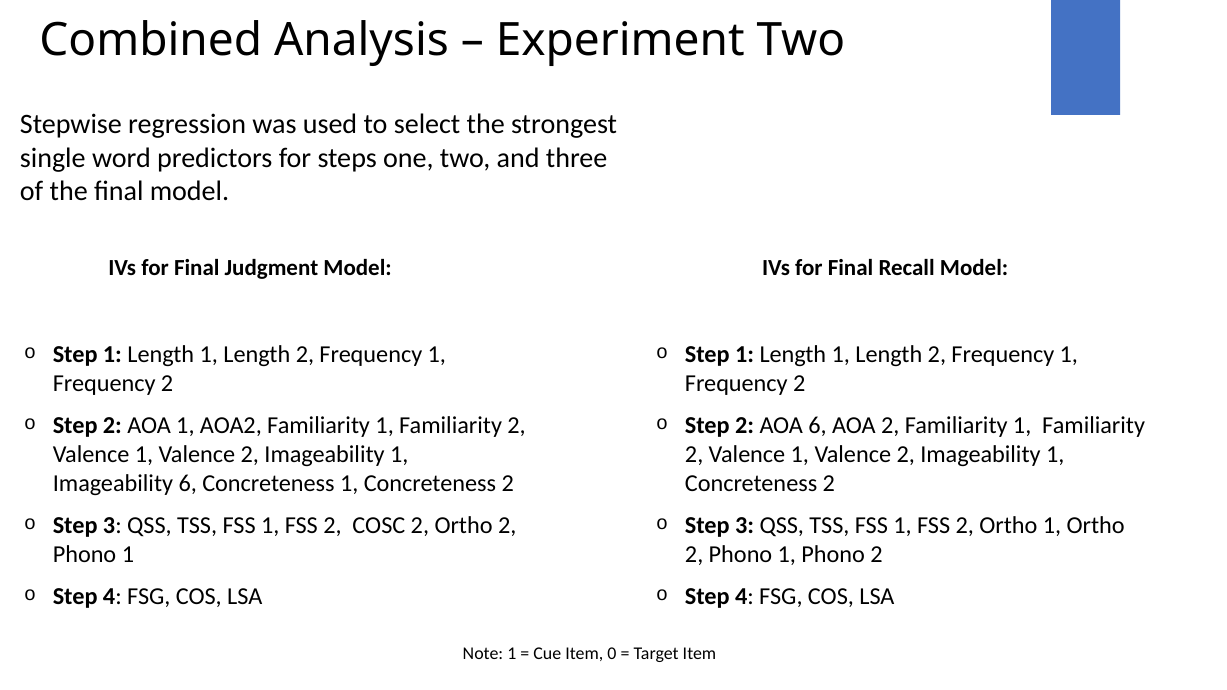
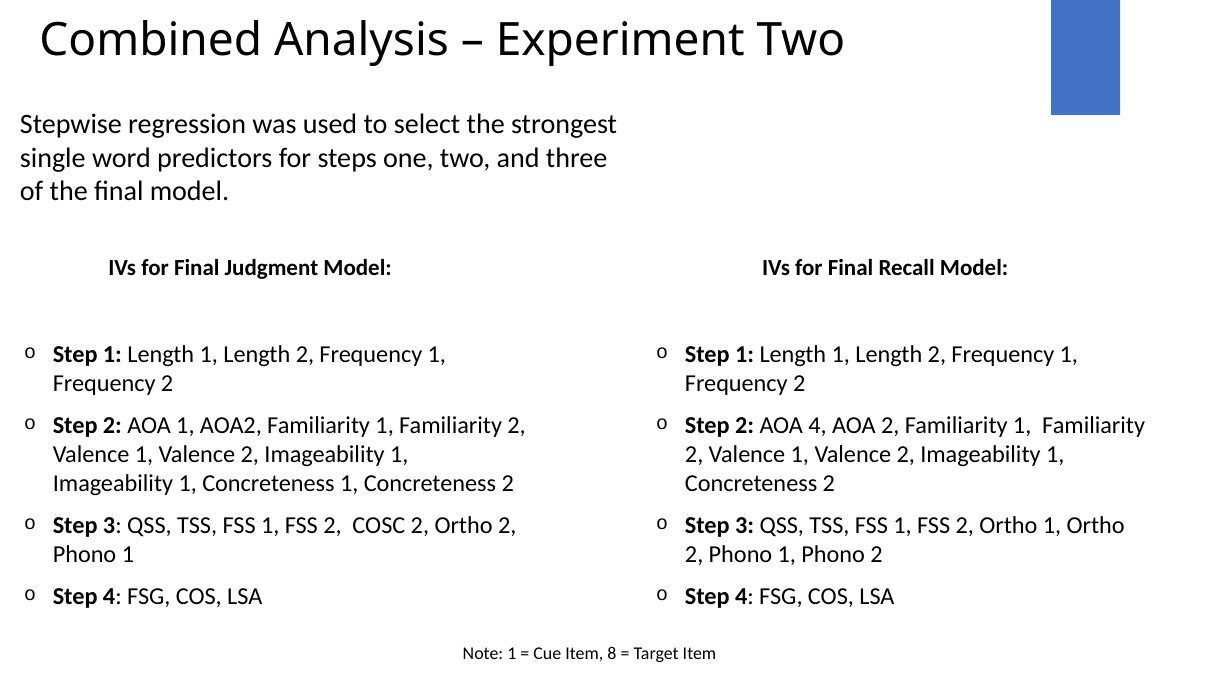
AOA 6: 6 -> 4 (818, 426)
6: 6 -> 1 (188, 484)
0: 0 -> 8 (612, 654)
